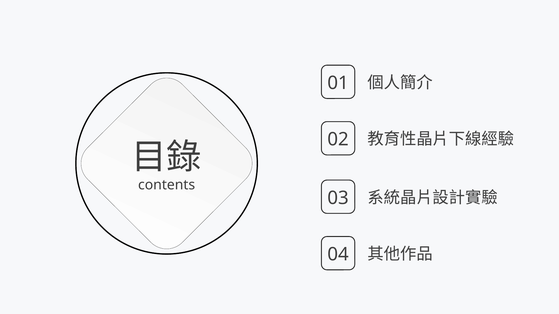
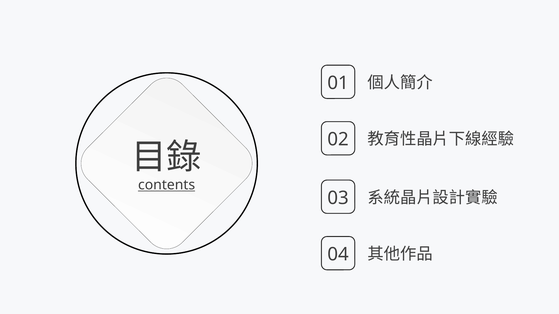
contents underline: none -> present (167, 185)
